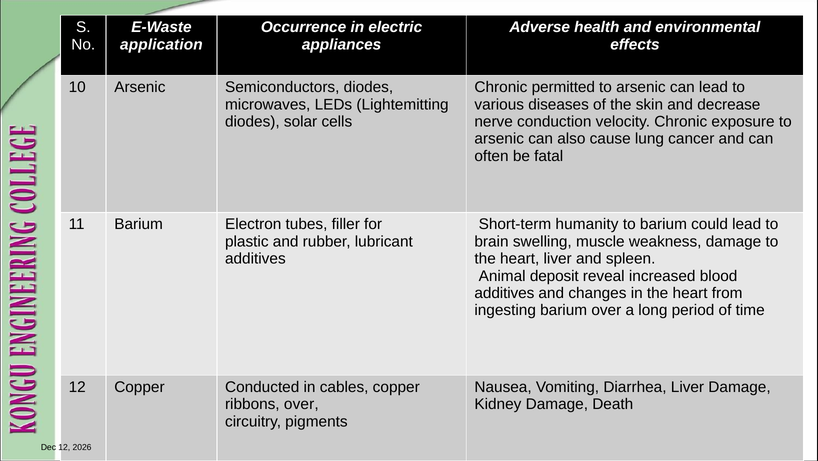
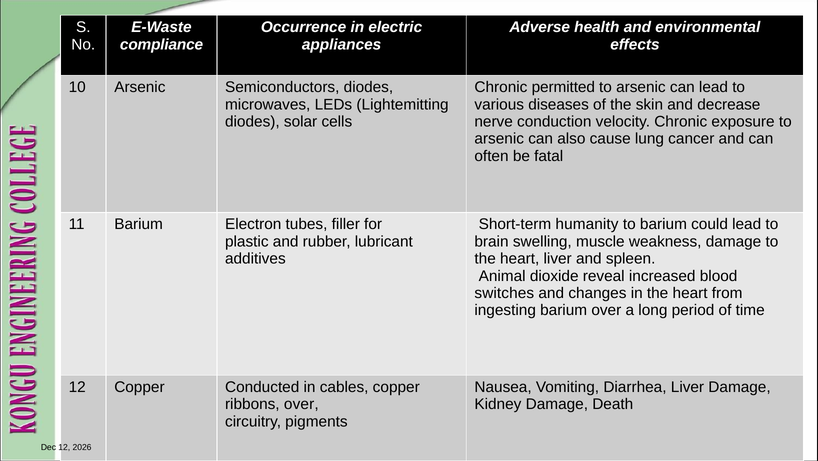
application: application -> compliance (162, 45)
deposit: deposit -> dioxide (554, 276)
additives: additives -> switches (504, 293)
